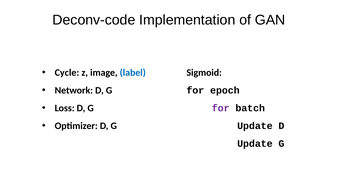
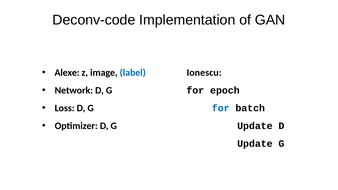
Cycle: Cycle -> Alexe (67, 73)
Sigmoid: Sigmoid -> Ionescu (204, 73)
for colour: purple -> blue (221, 108)
